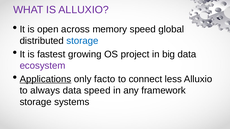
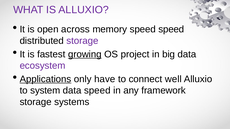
speed global: global -> speed (171, 29)
storage colour: blue -> purple (82, 41)
growing underline: none -> present (85, 54)
facto: facto -> have (105, 79)
less: less -> well (173, 79)
always: always -> system (45, 91)
